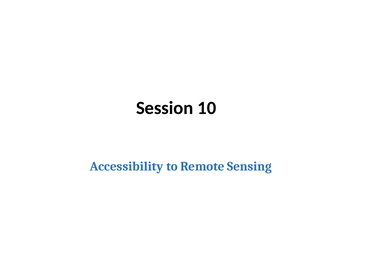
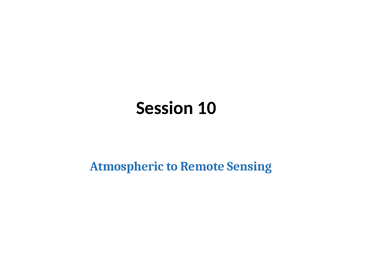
Accessibility: Accessibility -> Atmospheric (127, 166)
